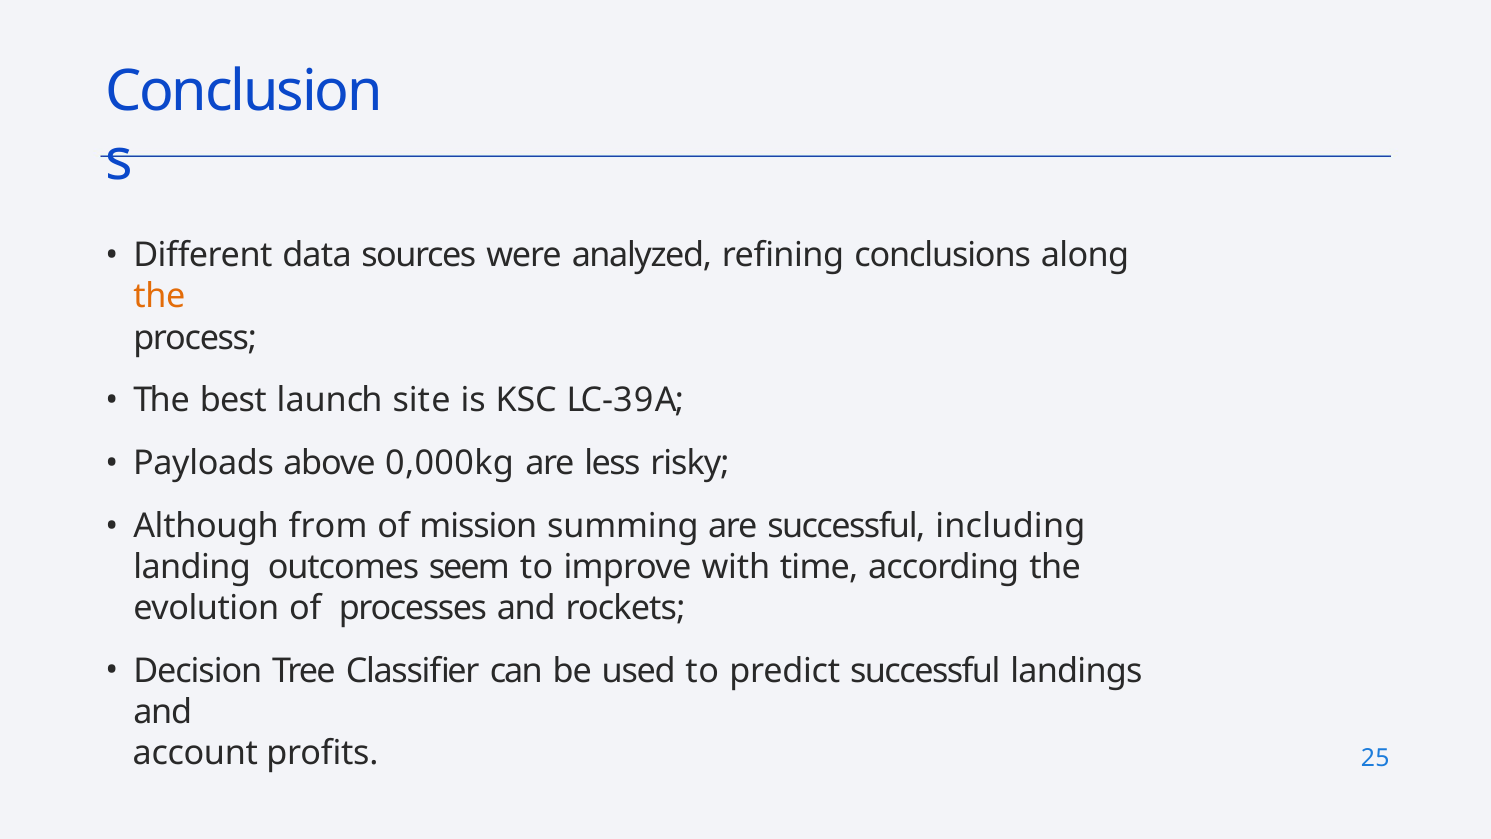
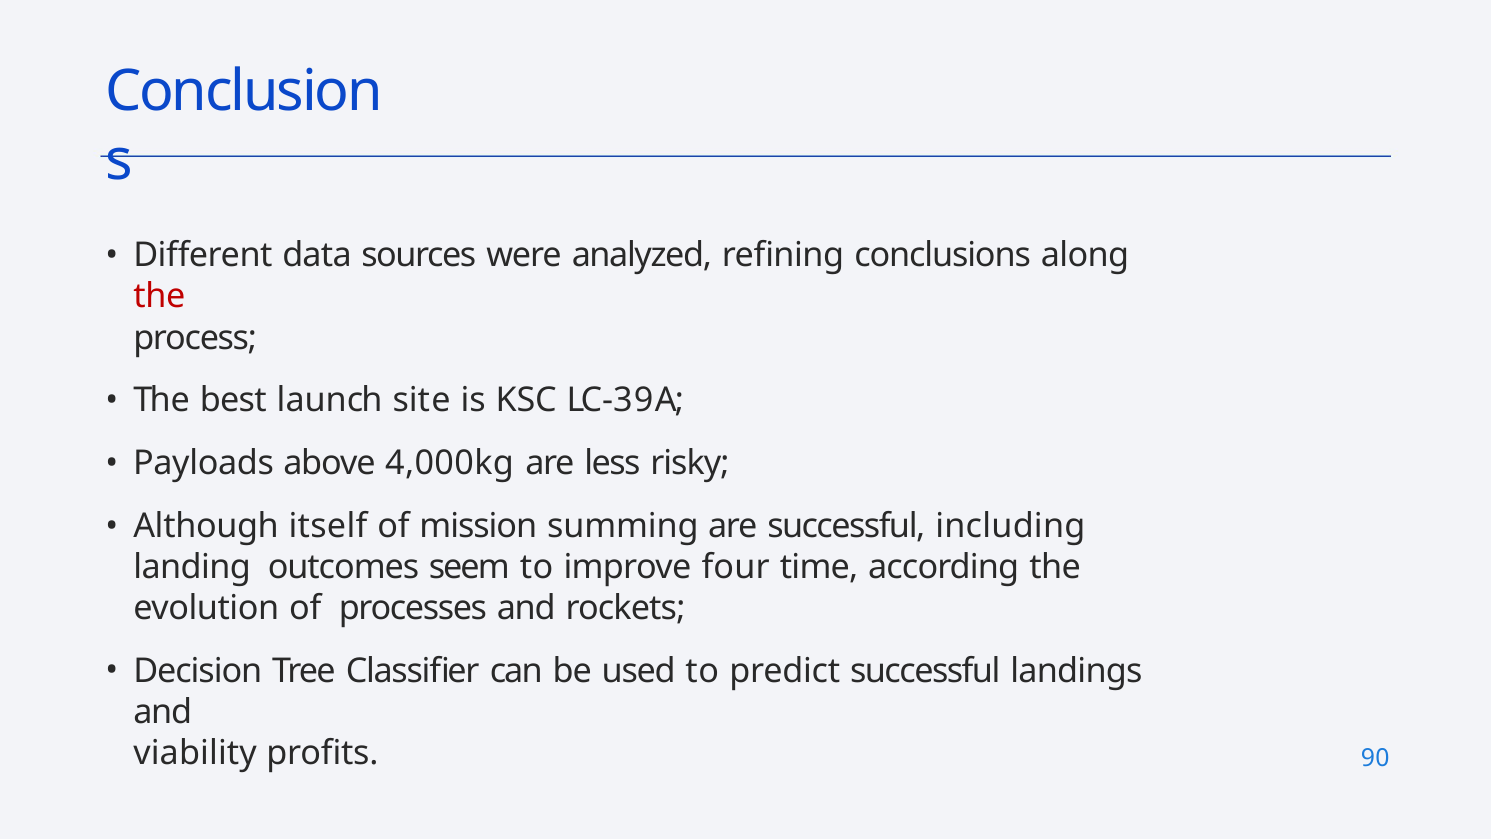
the colour: orange -> red (159, 297)
0,000kg: 0,000kg -> 4,000kg (450, 463)
from: from -> itself (328, 526)
with: with -> four (736, 567)
account: account -> viability (195, 753)
25: 25 -> 90 (1375, 758)
